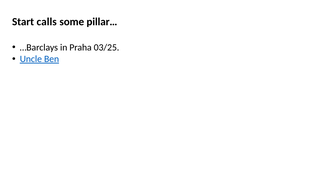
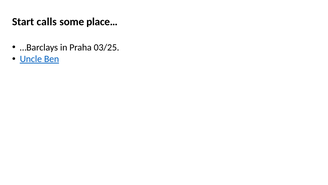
pillar…: pillar… -> place… (102, 22)
